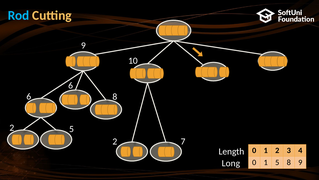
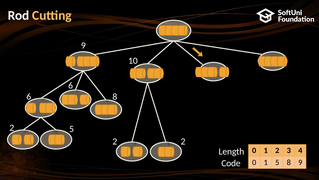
Rod colour: light blue -> white (19, 16)
2 7: 7 -> 2 (183, 141)
Long: Long -> Code (231, 163)
